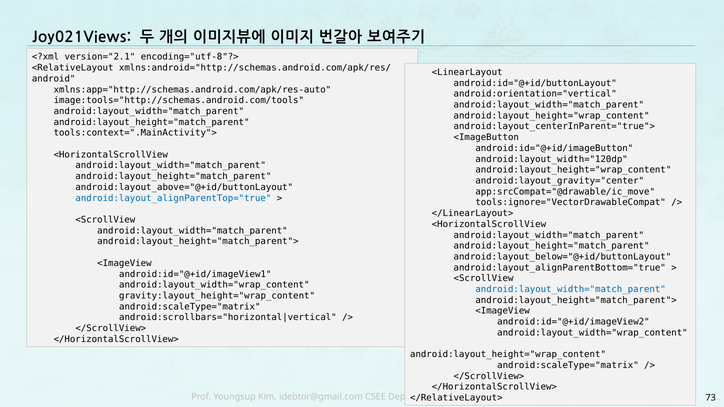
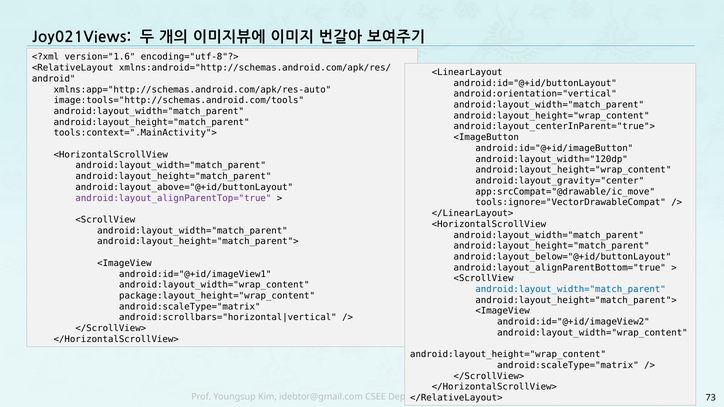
version="2.1: version="2.1 -> version="1.6 (100, 57)
android:layout_alignParentTop="true colour: blue -> purple (173, 198)
gravity:layout_height="wrap_content: gravity:layout_height="wrap_content -> package:layout_height="wrap_content (217, 296)
